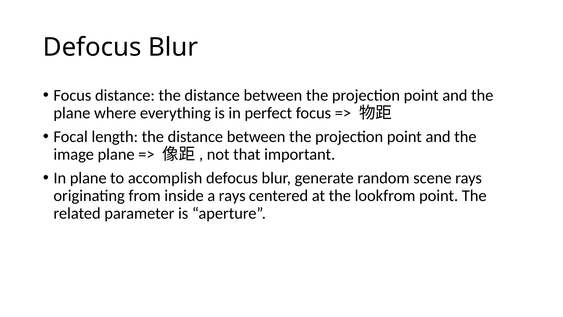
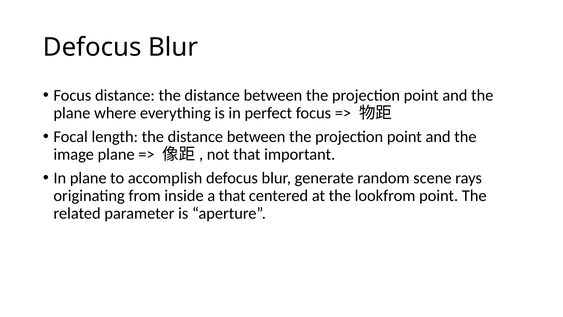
a rays: rays -> that (232, 196)
